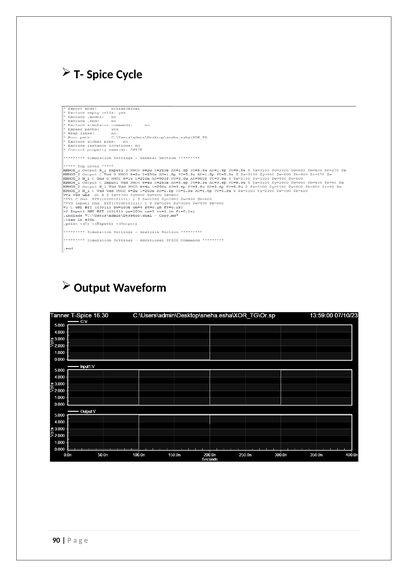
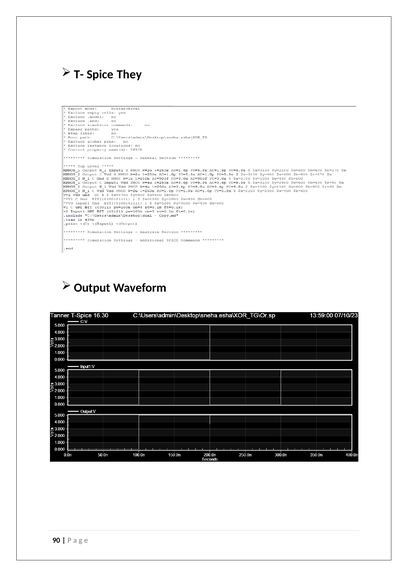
Cycle: Cycle -> They (129, 74)
